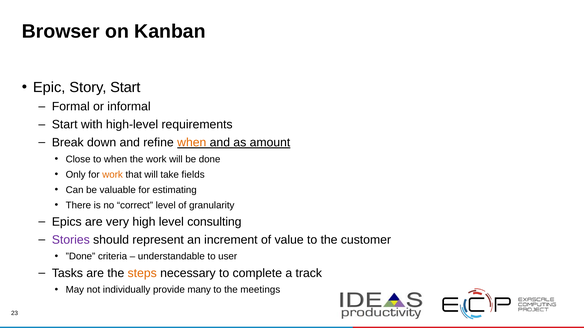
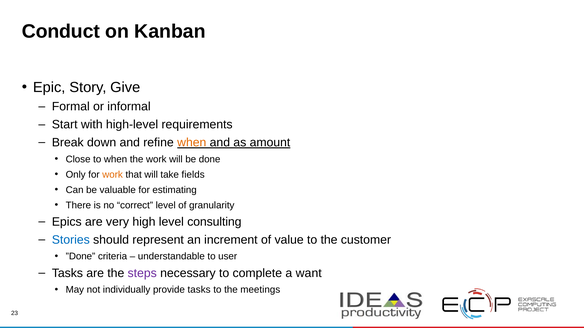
Browser: Browser -> Conduct (61, 31)
Story Start: Start -> Give (125, 87)
Stories colour: purple -> blue (71, 240)
steps colour: orange -> purple (142, 274)
track: track -> want (309, 274)
provide many: many -> tasks (199, 290)
